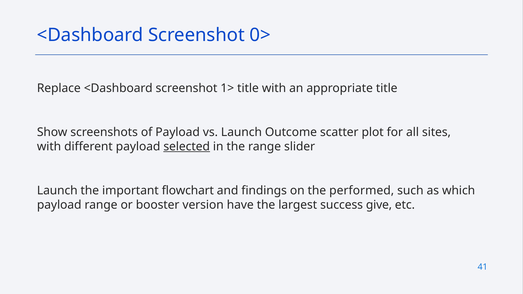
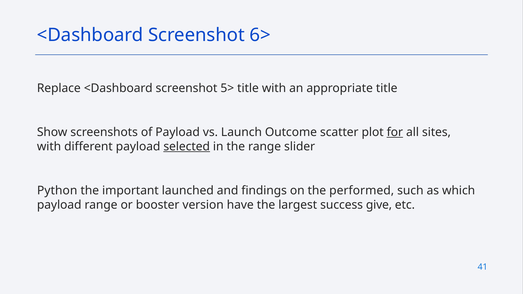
0>: 0> -> 6> (260, 35)
1>: 1> -> 5> (227, 88)
for underline: none -> present (395, 132)
Launch: Launch -> Python (57, 191)
flowchart: flowchart -> launched (188, 191)
